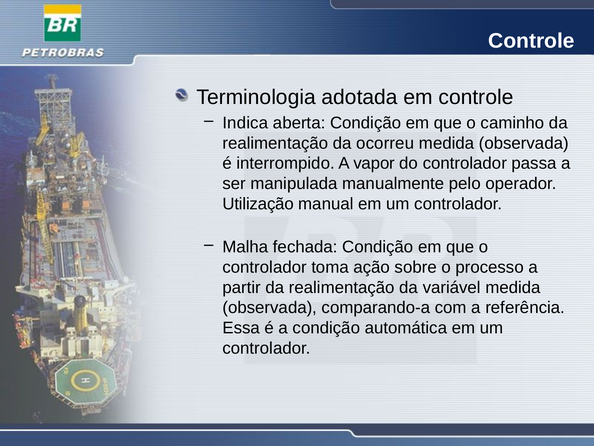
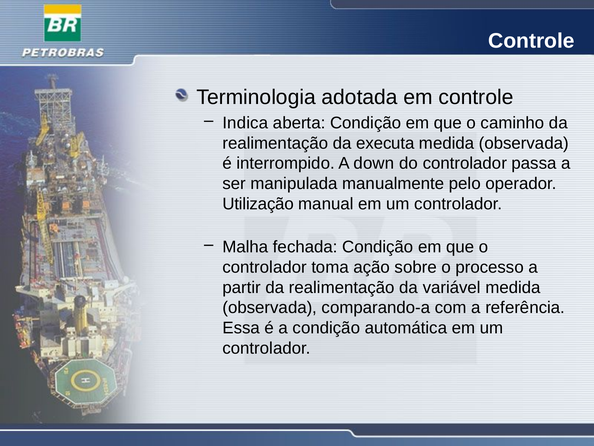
ocorreu: ocorreu -> executa (385, 143)
vapor: vapor -> down (374, 163)
